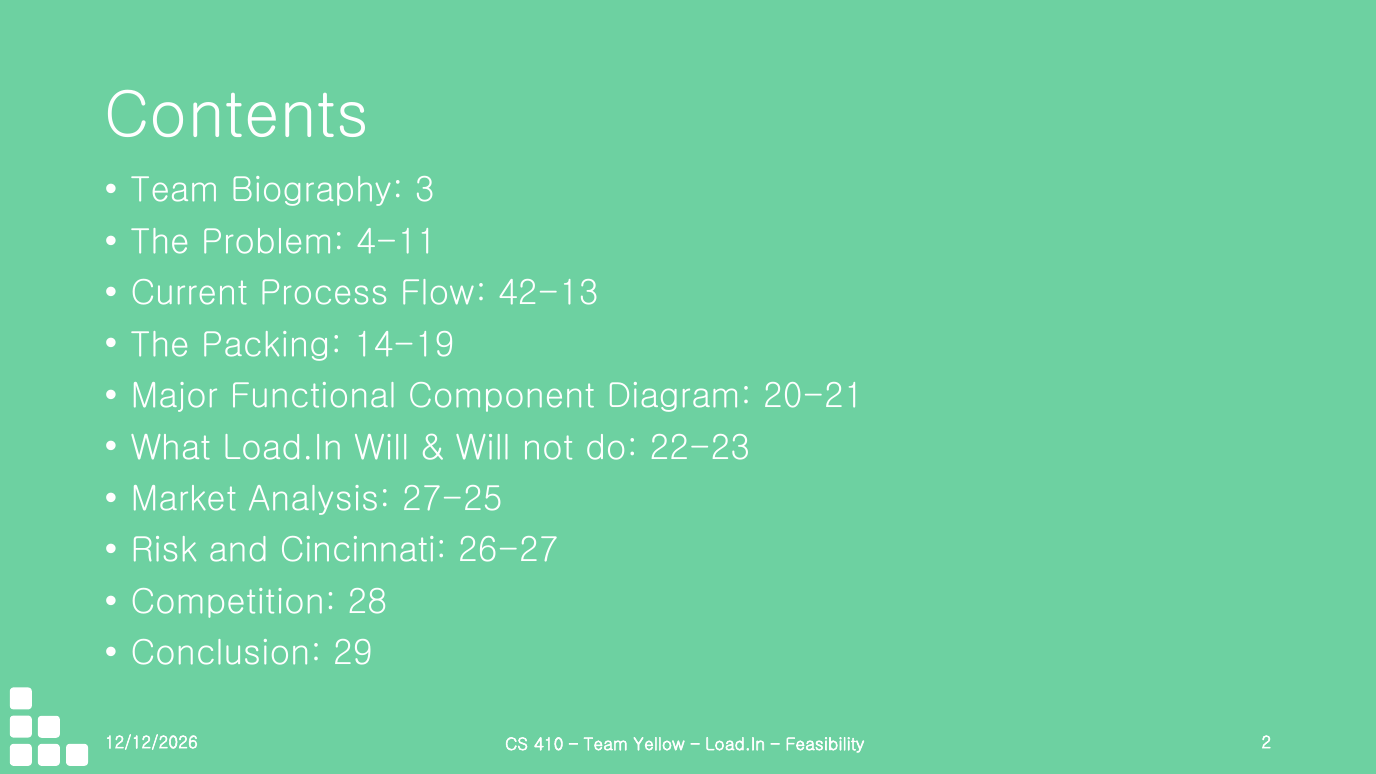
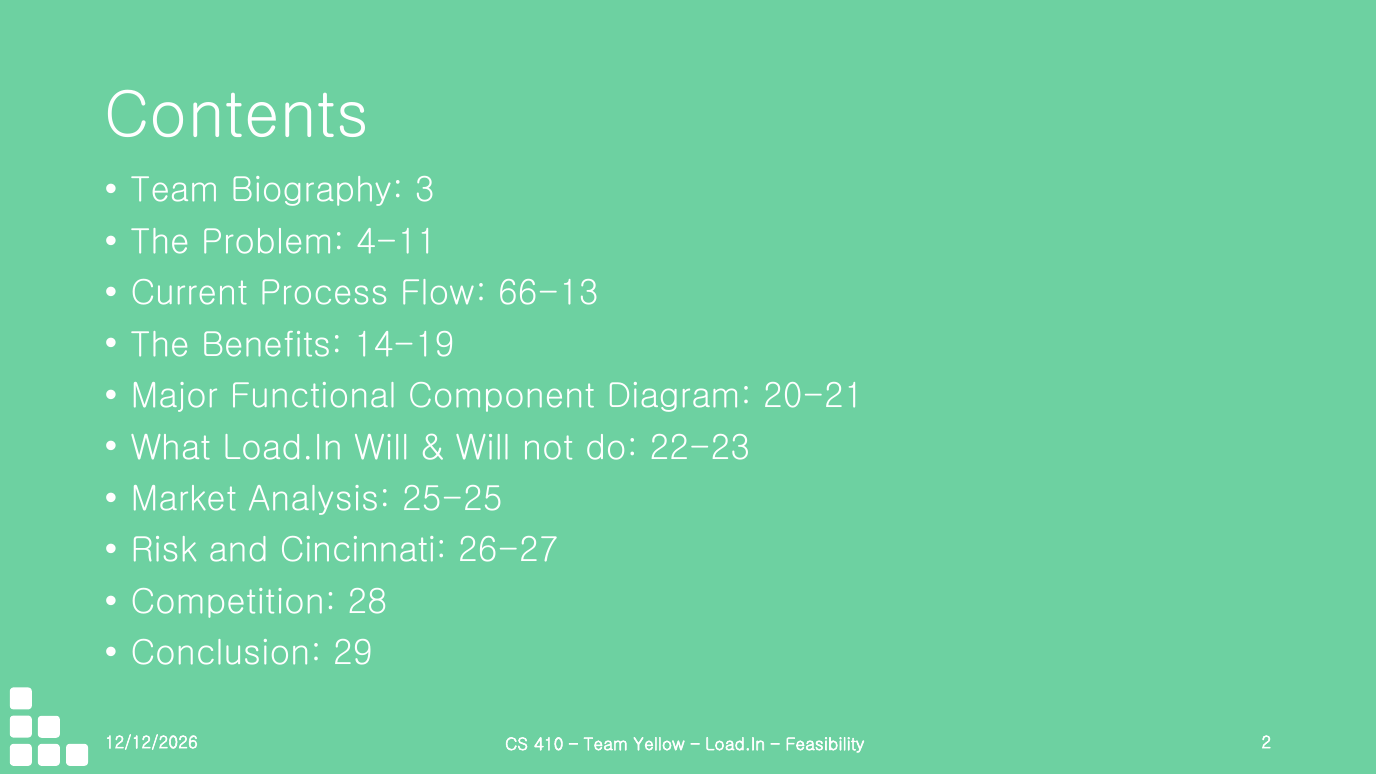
42-13: 42-13 -> 66-13 (548, 293)
Packing: Packing -> Benefits (272, 345)
27-25: 27-25 -> 25-25 (452, 499)
